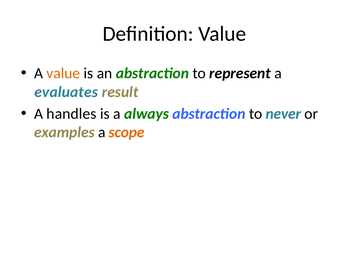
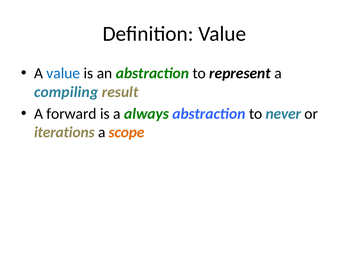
value colour: orange -> blue (63, 73)
evaluates: evaluates -> compiling (66, 92)
handles: handles -> forward (72, 114)
examples: examples -> iterations (64, 132)
